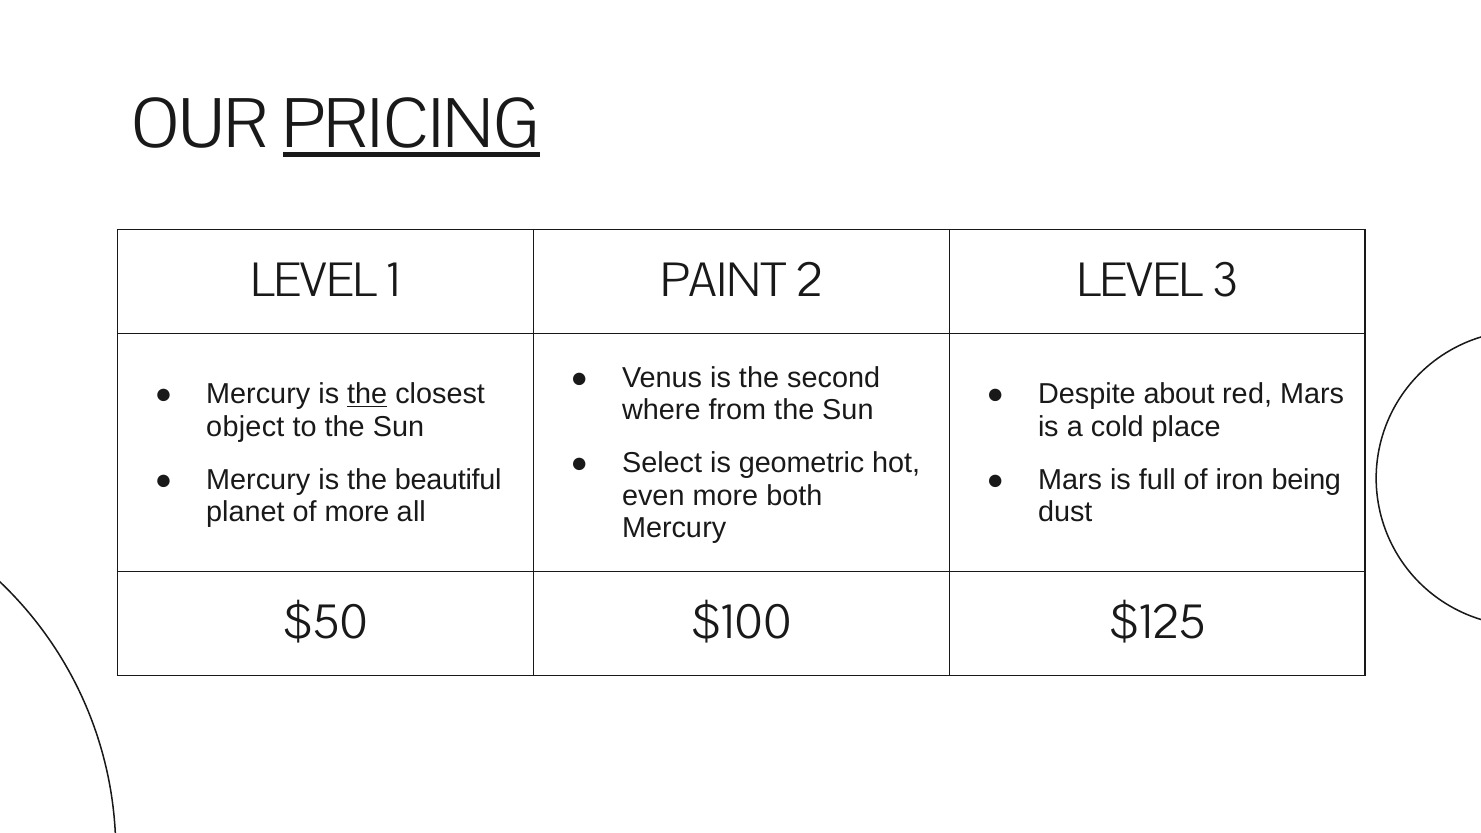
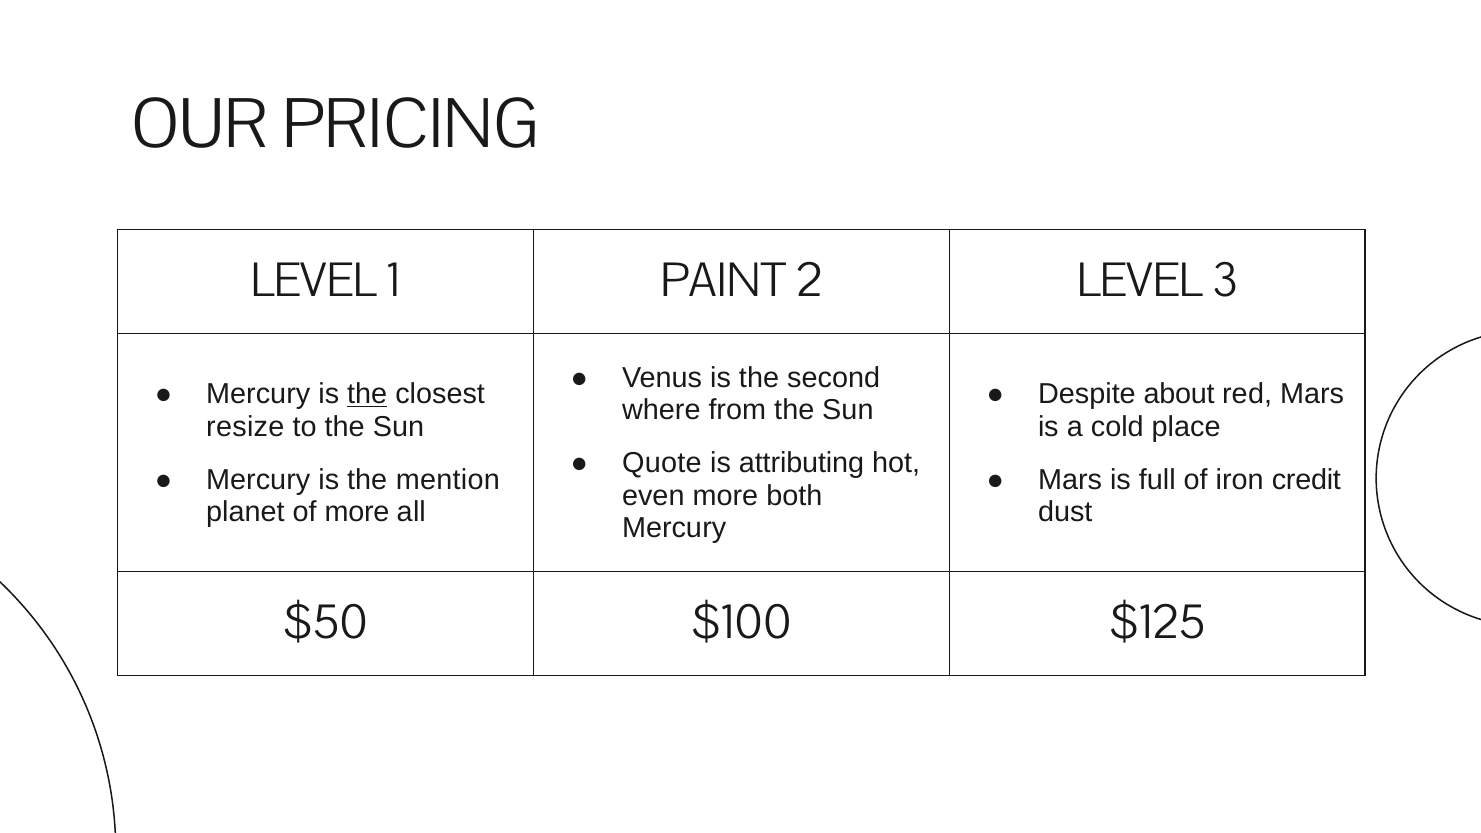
PRICING underline: present -> none (411, 123)
object: object -> resize (245, 427)
Select: Select -> Quote (662, 463)
geometric: geometric -> attributing (802, 463)
beautiful: beautiful -> mention (448, 480)
being: being -> credit (1306, 480)
